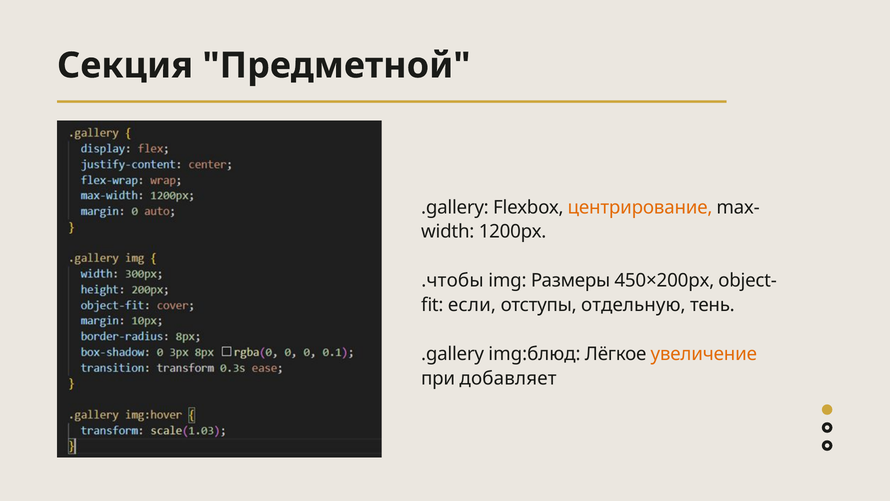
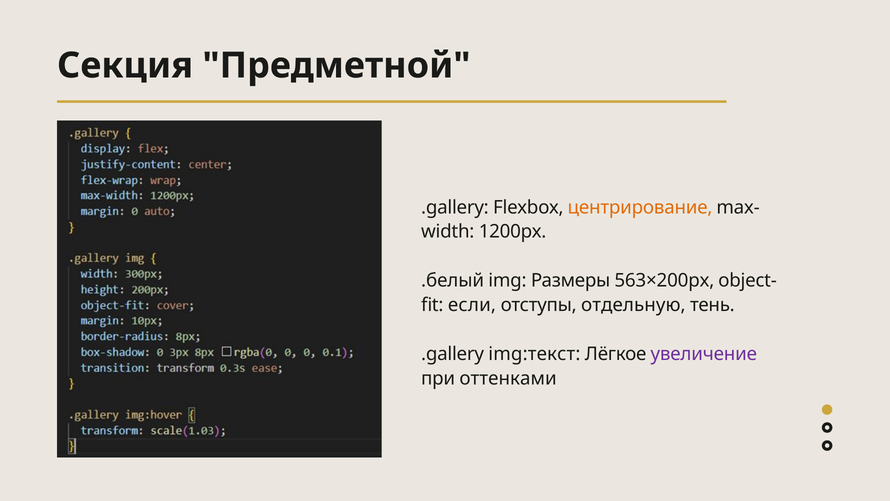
.чтобы: .чтобы -> .белый (453, 281)
450×200px: 450×200px -> 563×200px (664, 281)
img:блюд: img:блюд -> img:текст (534, 354)
увеличение colour: orange -> purple (704, 354)
добавляет: добавляет -> оттенками (508, 378)
